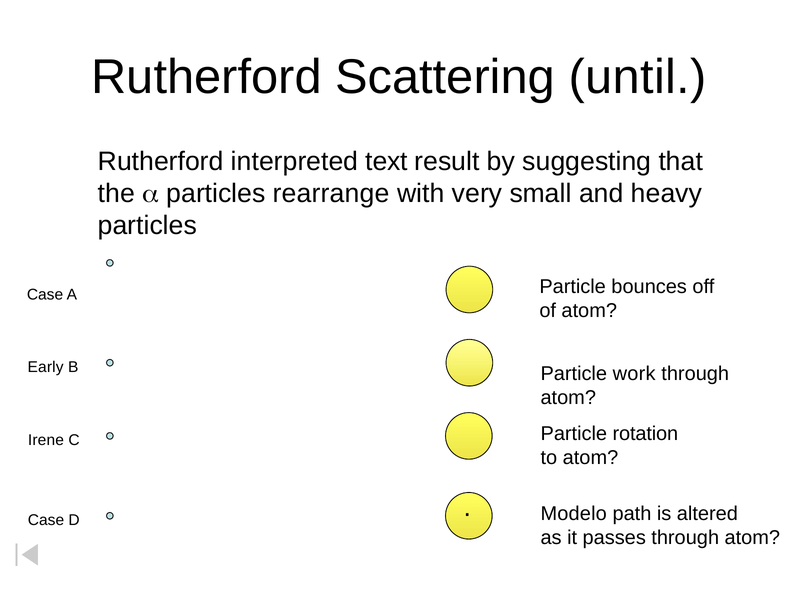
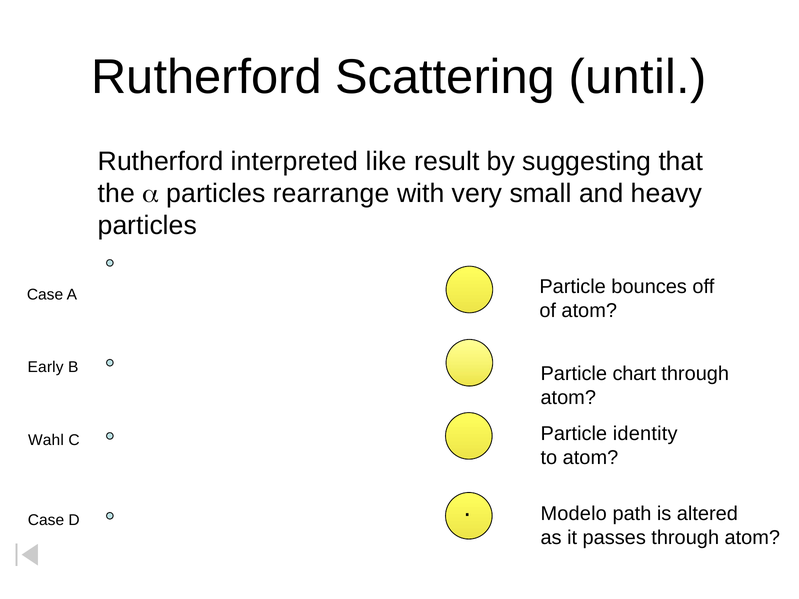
text: text -> like (386, 162)
work: work -> chart (634, 374)
rotation: rotation -> identity (645, 434)
Irene: Irene -> Wahl (46, 440)
